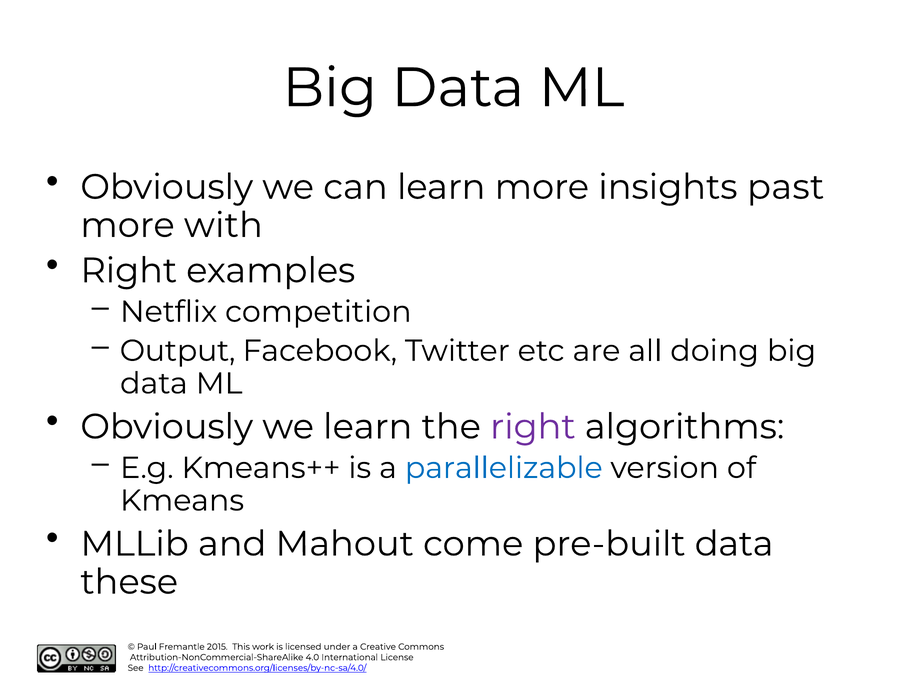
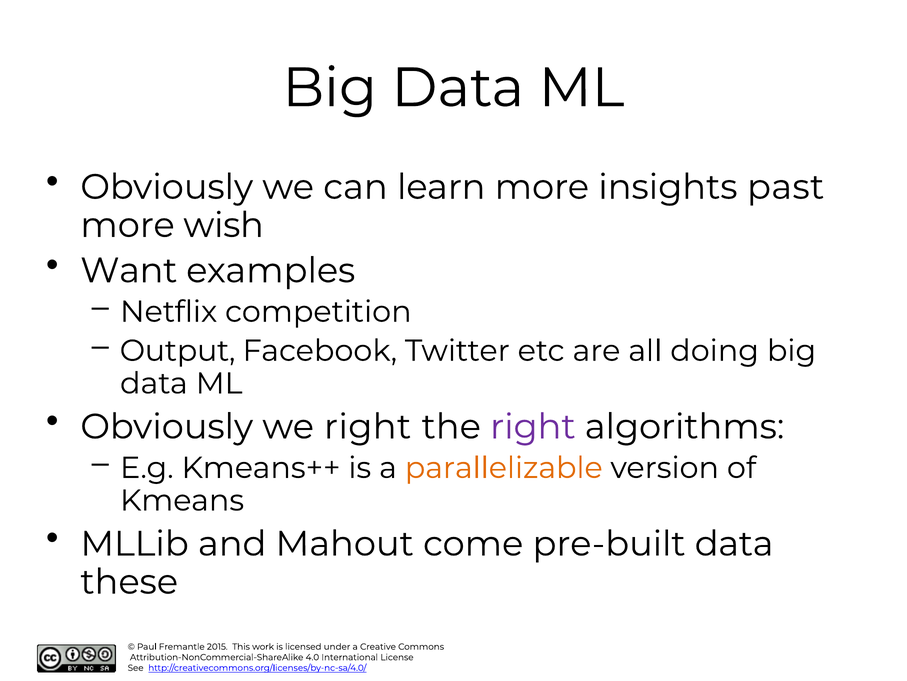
with: with -> wish (224, 225)
Right: Right -> Want (129, 270)
we learn: learn -> right (368, 426)
parallelizable colour: blue -> orange (504, 467)
